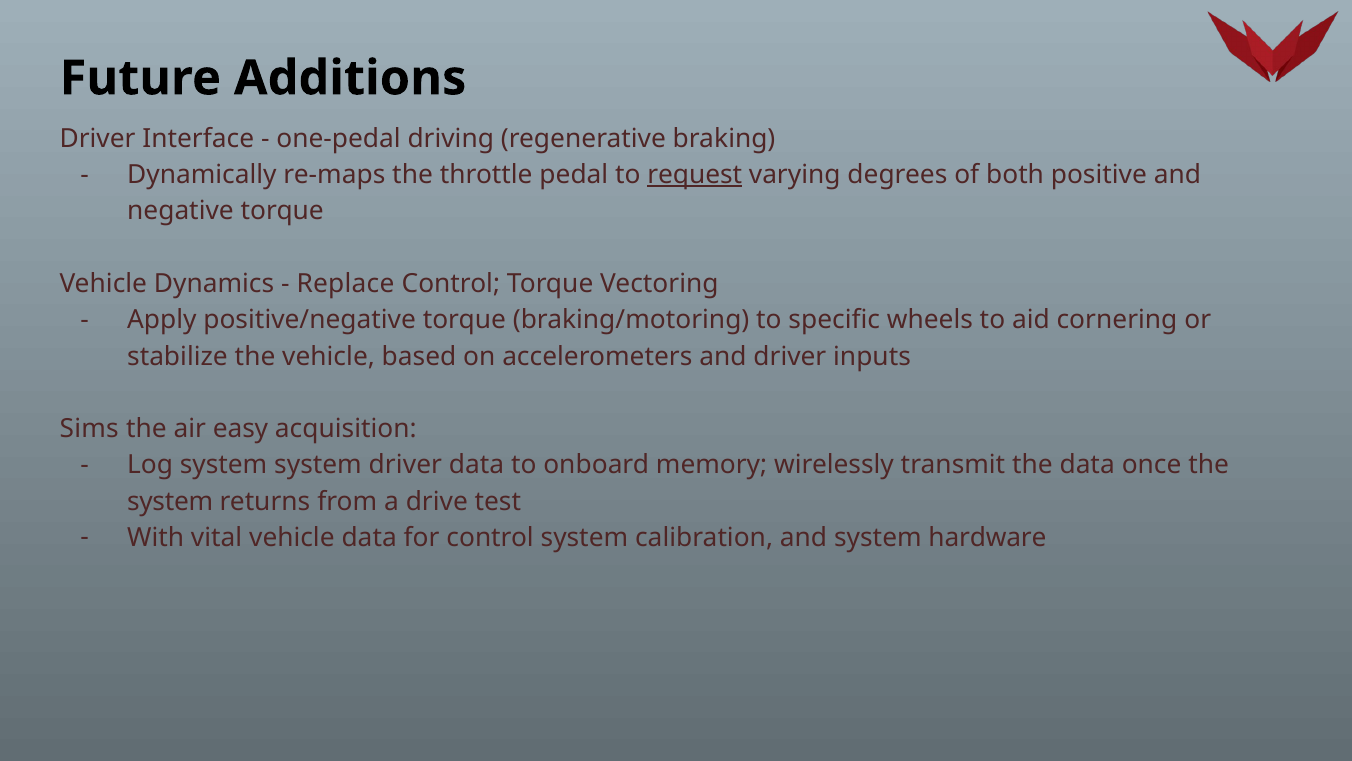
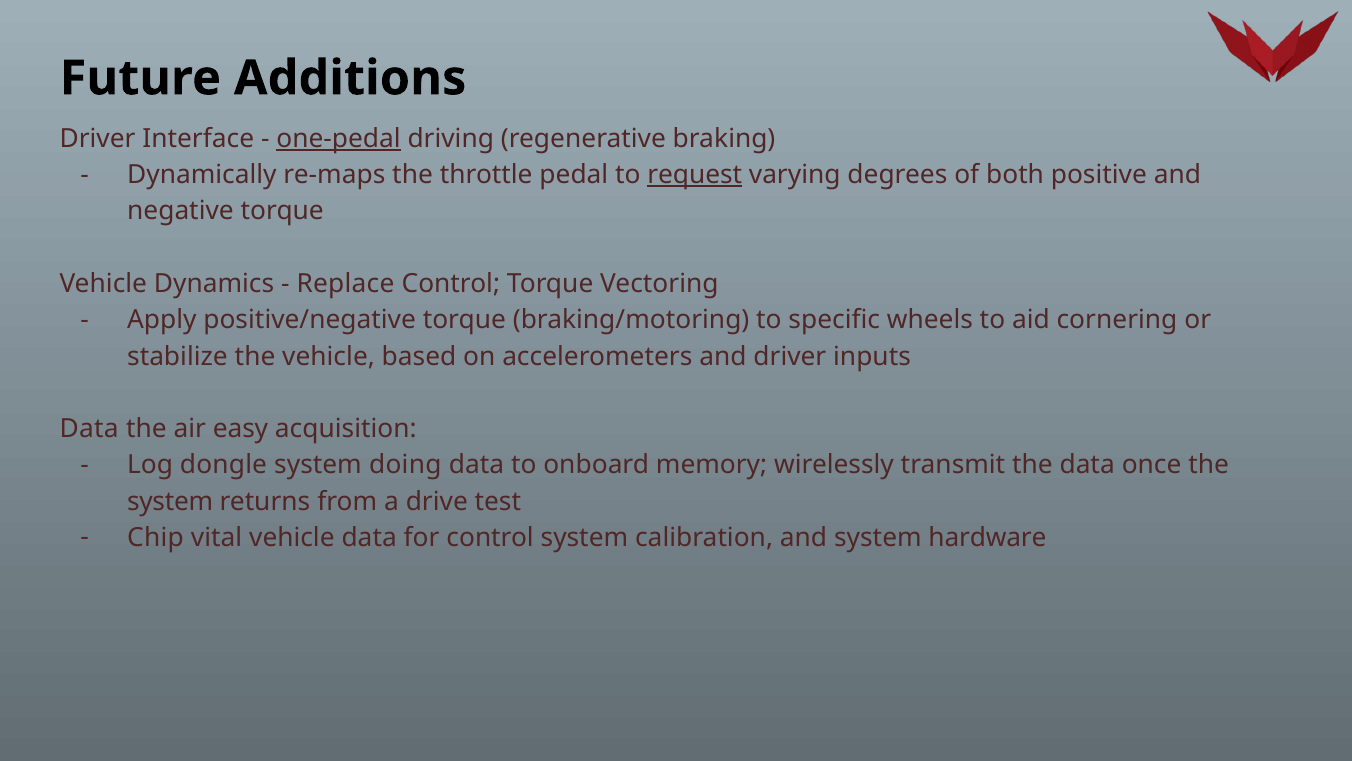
one-pedal underline: none -> present (339, 139)
Sims: Sims -> Data (89, 429)
Log system: system -> dongle (223, 465)
system driver: driver -> doing (405, 465)
With: With -> Chip (155, 537)
